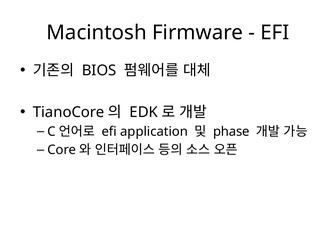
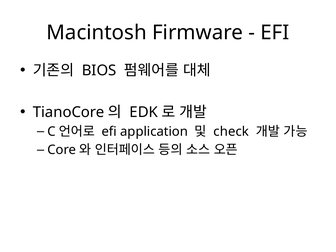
phase: phase -> check (231, 132)
